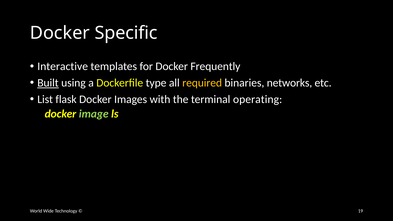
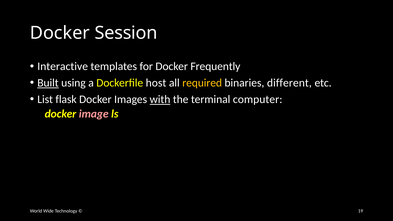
Specific: Specific -> Session (126, 33)
type: type -> host (156, 83)
networks: networks -> different (289, 83)
with underline: none -> present (160, 99)
operating: operating -> computer (258, 99)
image colour: light green -> pink (94, 114)
